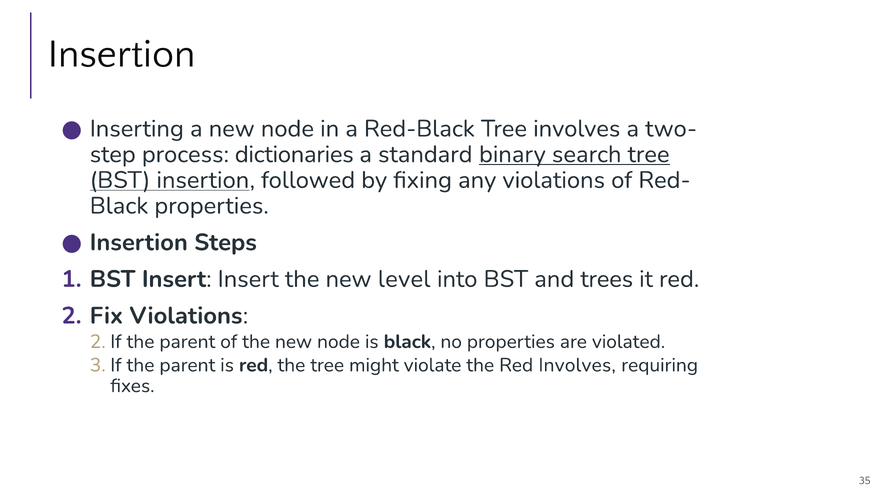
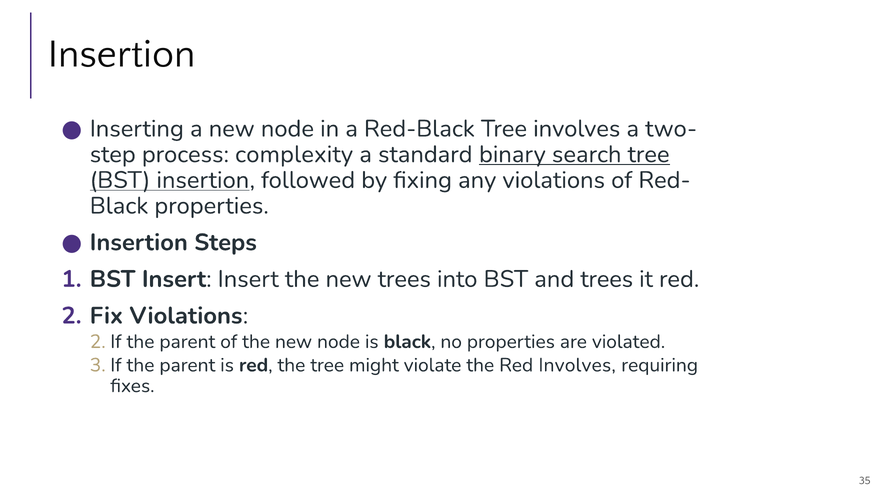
dictionaries: dictionaries -> complexity (294, 154)
new level: level -> trees (404, 279)
